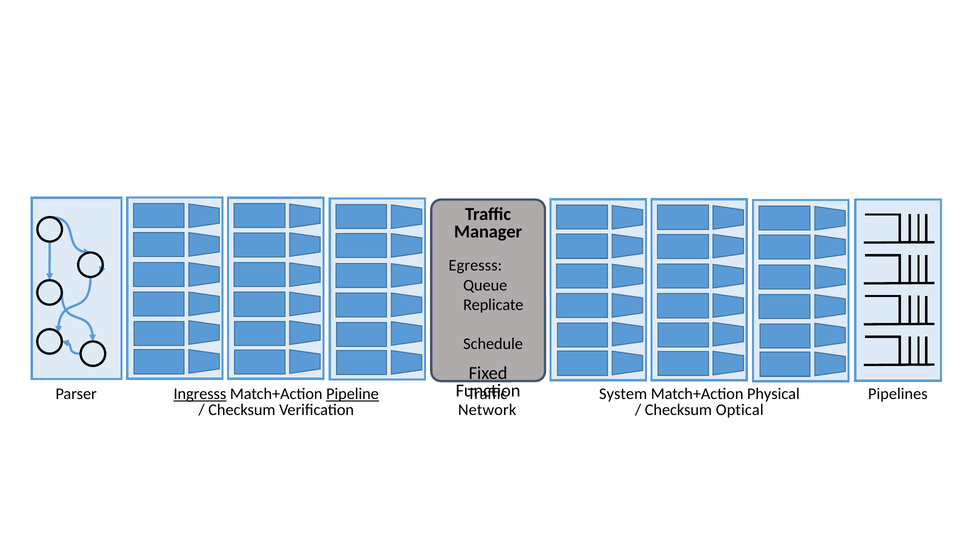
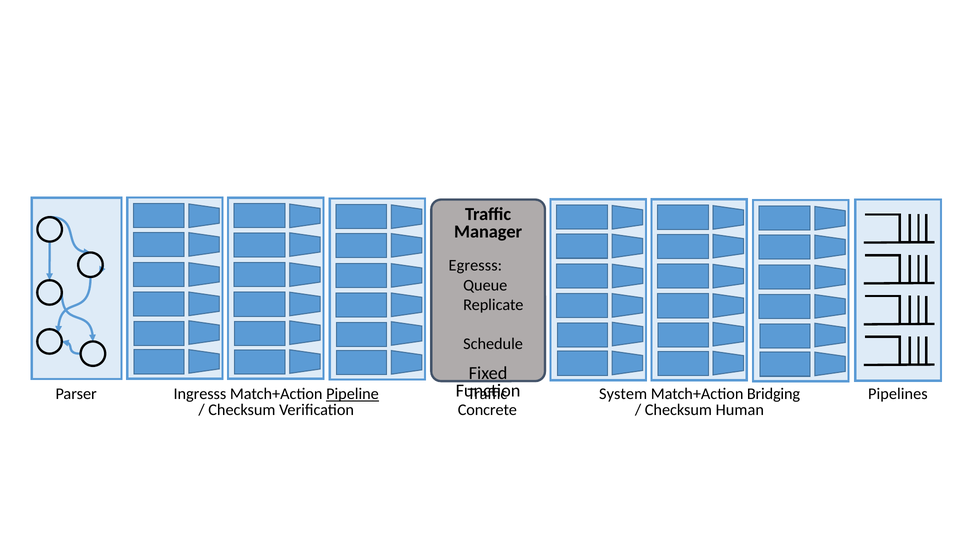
Ingresss underline: present -> none (200, 394)
Physical: Physical -> Bridging (773, 394)
Network: Network -> Concrete (487, 409)
Optical: Optical -> Human (740, 409)
